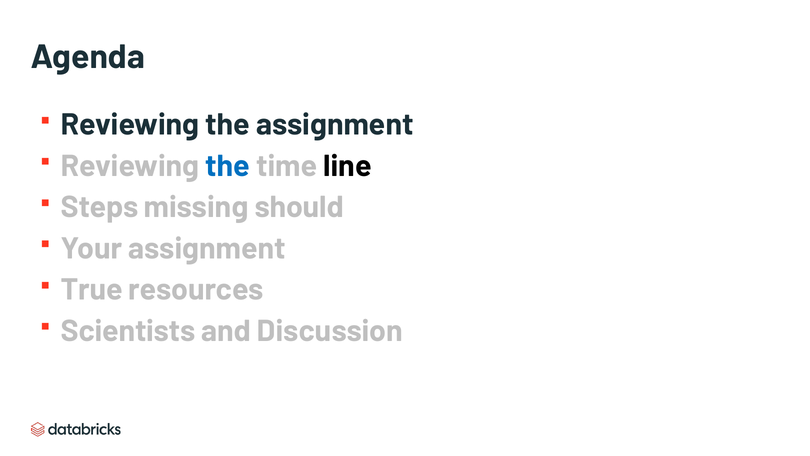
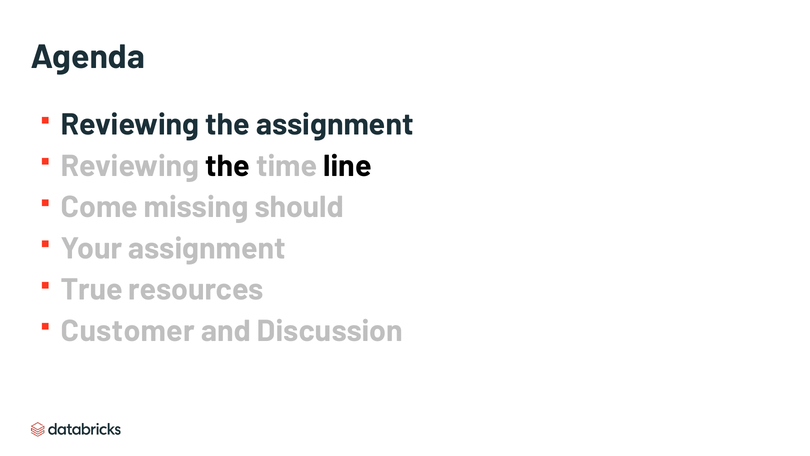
the colour: blue -> black (228, 166)
Steps: Steps -> Come (99, 207)
Scientists: Scientists -> Customer (128, 331)
